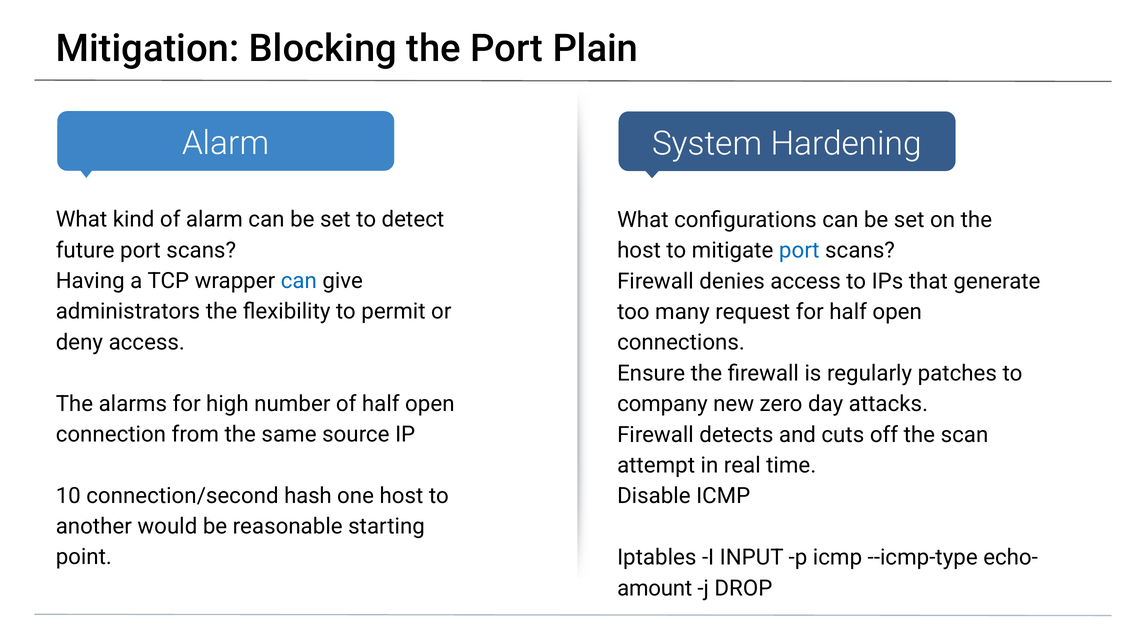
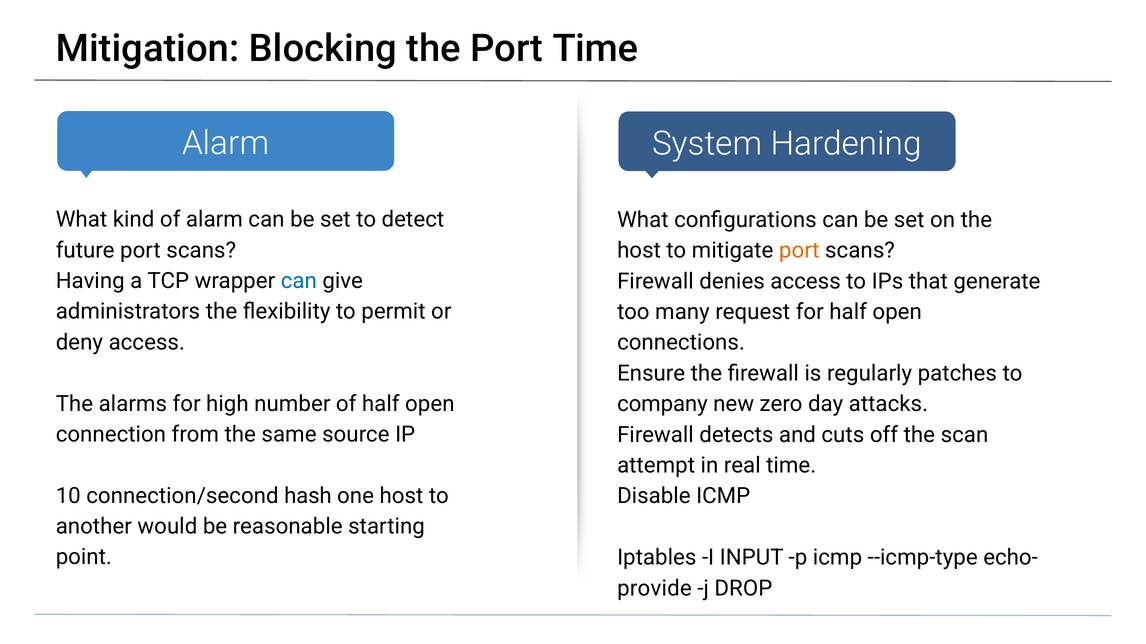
Port Plain: Plain -> Time (595, 49)
port colour: blue -> orange (799, 251)
amount: amount -> provide (654, 589)
